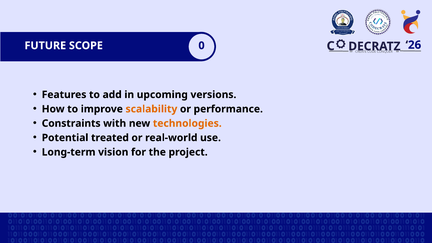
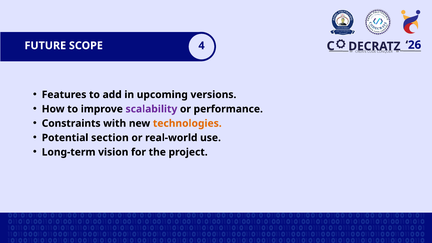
0: 0 -> 4 (202, 46)
scalability colour: orange -> purple (151, 109)
treated: treated -> section (110, 138)
